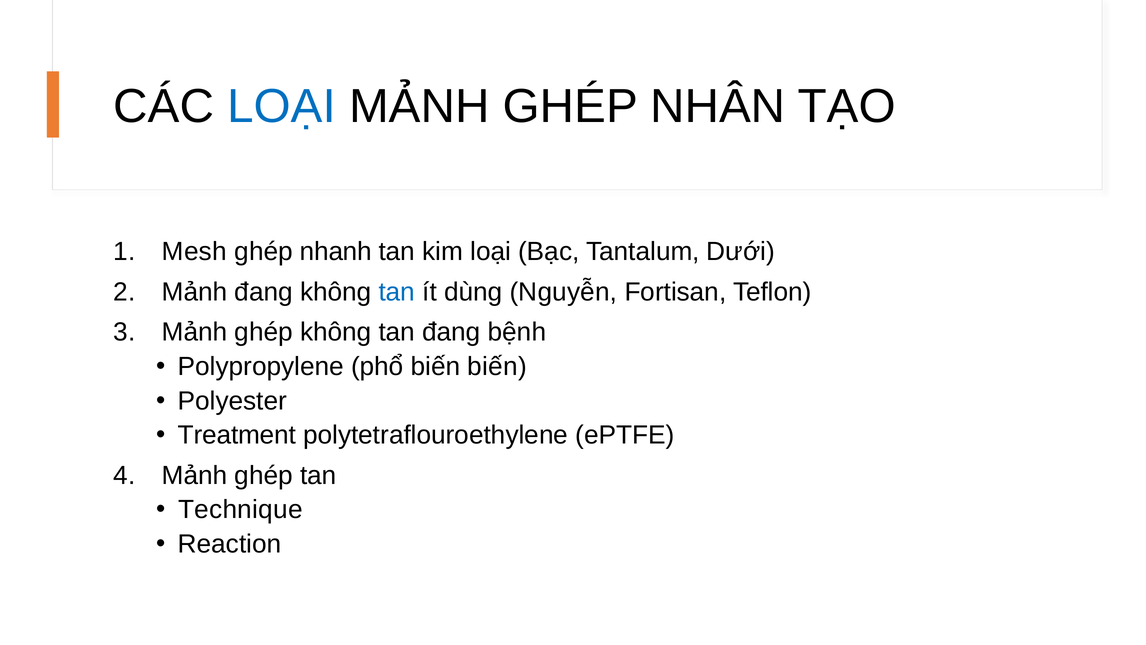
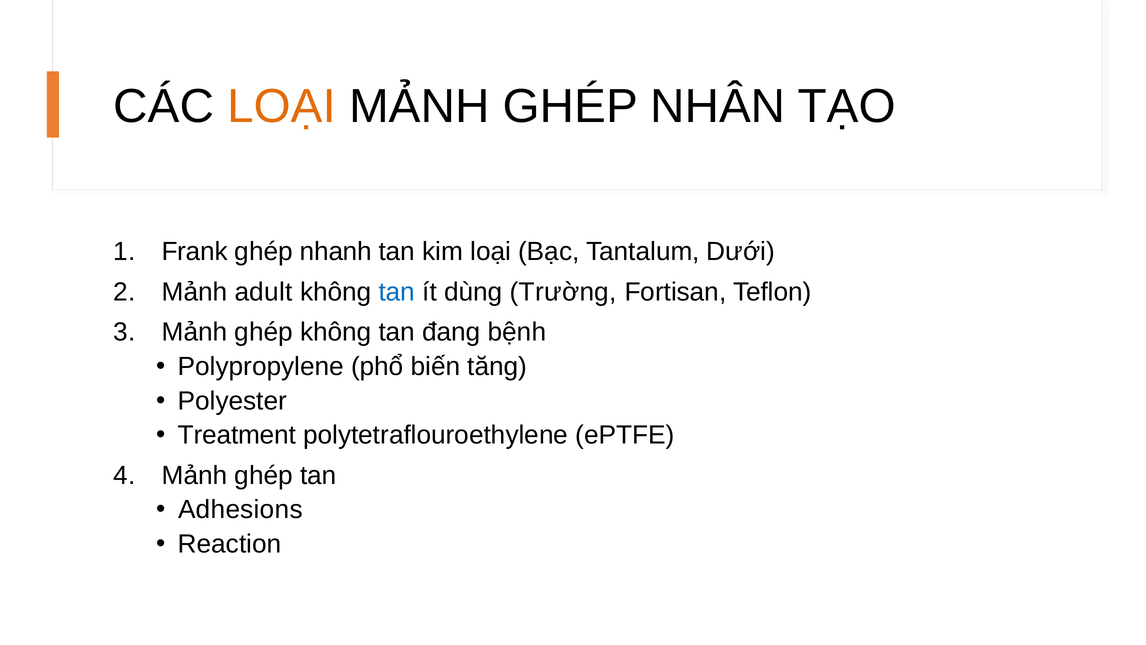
LOẠI colour: blue -> orange (282, 107)
Mesh: Mesh -> Frank (195, 252)
Mảnh đang: đang -> adult (263, 292)
Nguyễn: Nguyễn -> Trường (563, 292)
biến biến: biến -> tăng (497, 366)
Technique: Technique -> Adhesions (240, 509)
